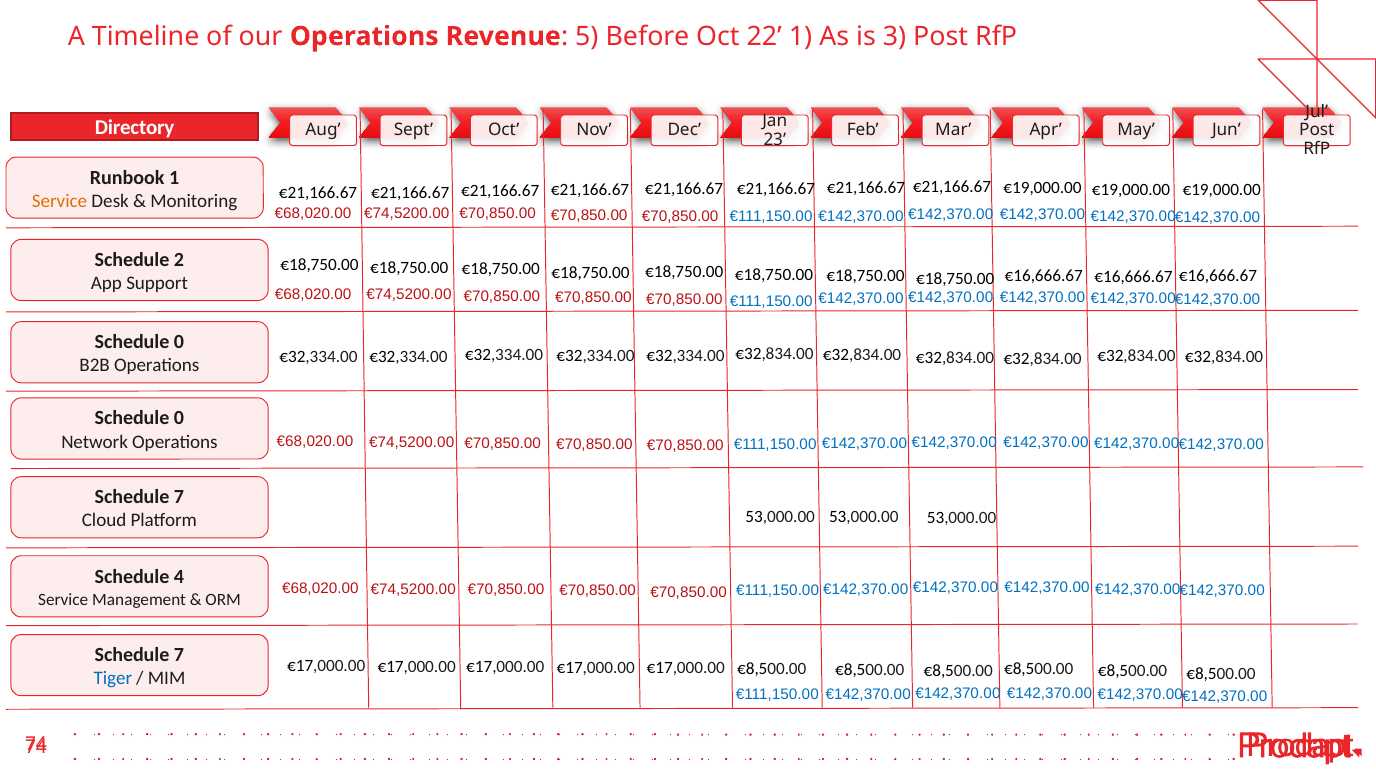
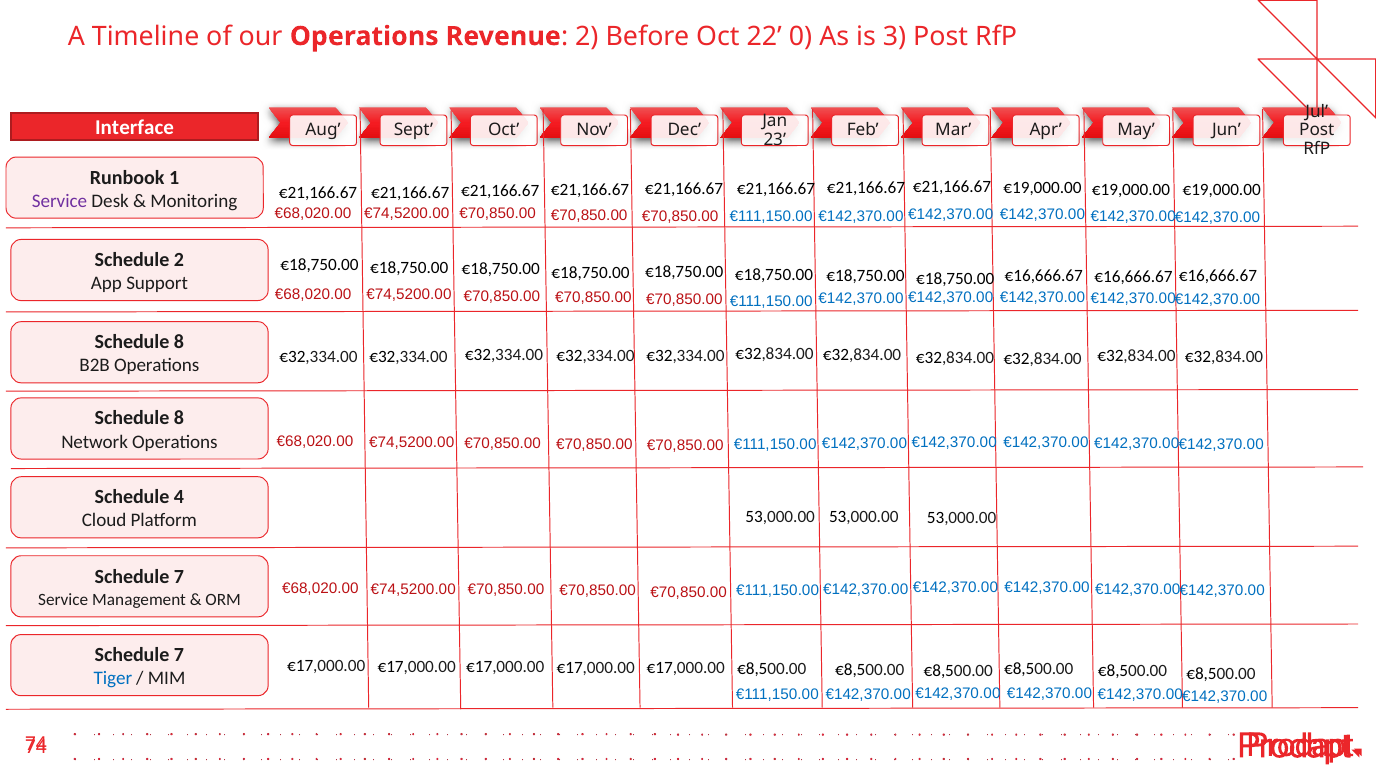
Revenue 5: 5 -> 2 (587, 36)
22 1: 1 -> 0 (801, 36)
Directory: Directory -> Interface (135, 128)
Service colour: orange -> purple (60, 201)
0: 0 -> 8 (179, 342)
0: 0 -> 8 (179, 418)
7: 7 -> 4 (179, 497)
4: 4 -> 7 (179, 577)
